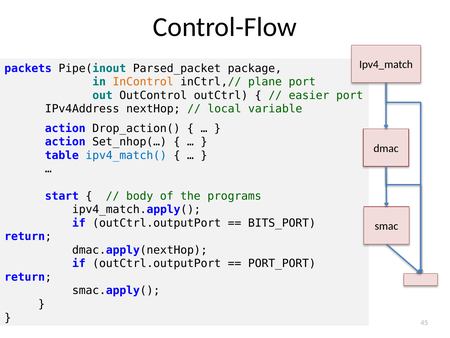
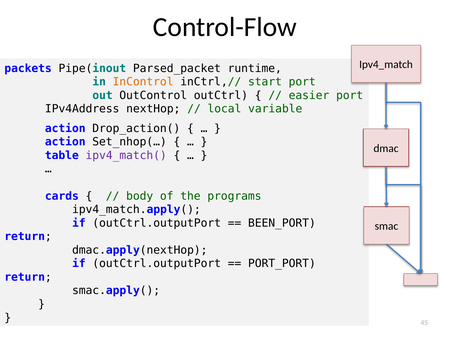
package: package -> runtime (255, 68)
plane: plane -> start (265, 82)
ipv4_match( colour: blue -> purple (126, 155)
start: start -> cards (62, 196)
BITS_PORT: BITS_PORT -> BEEN_PORT (282, 223)
